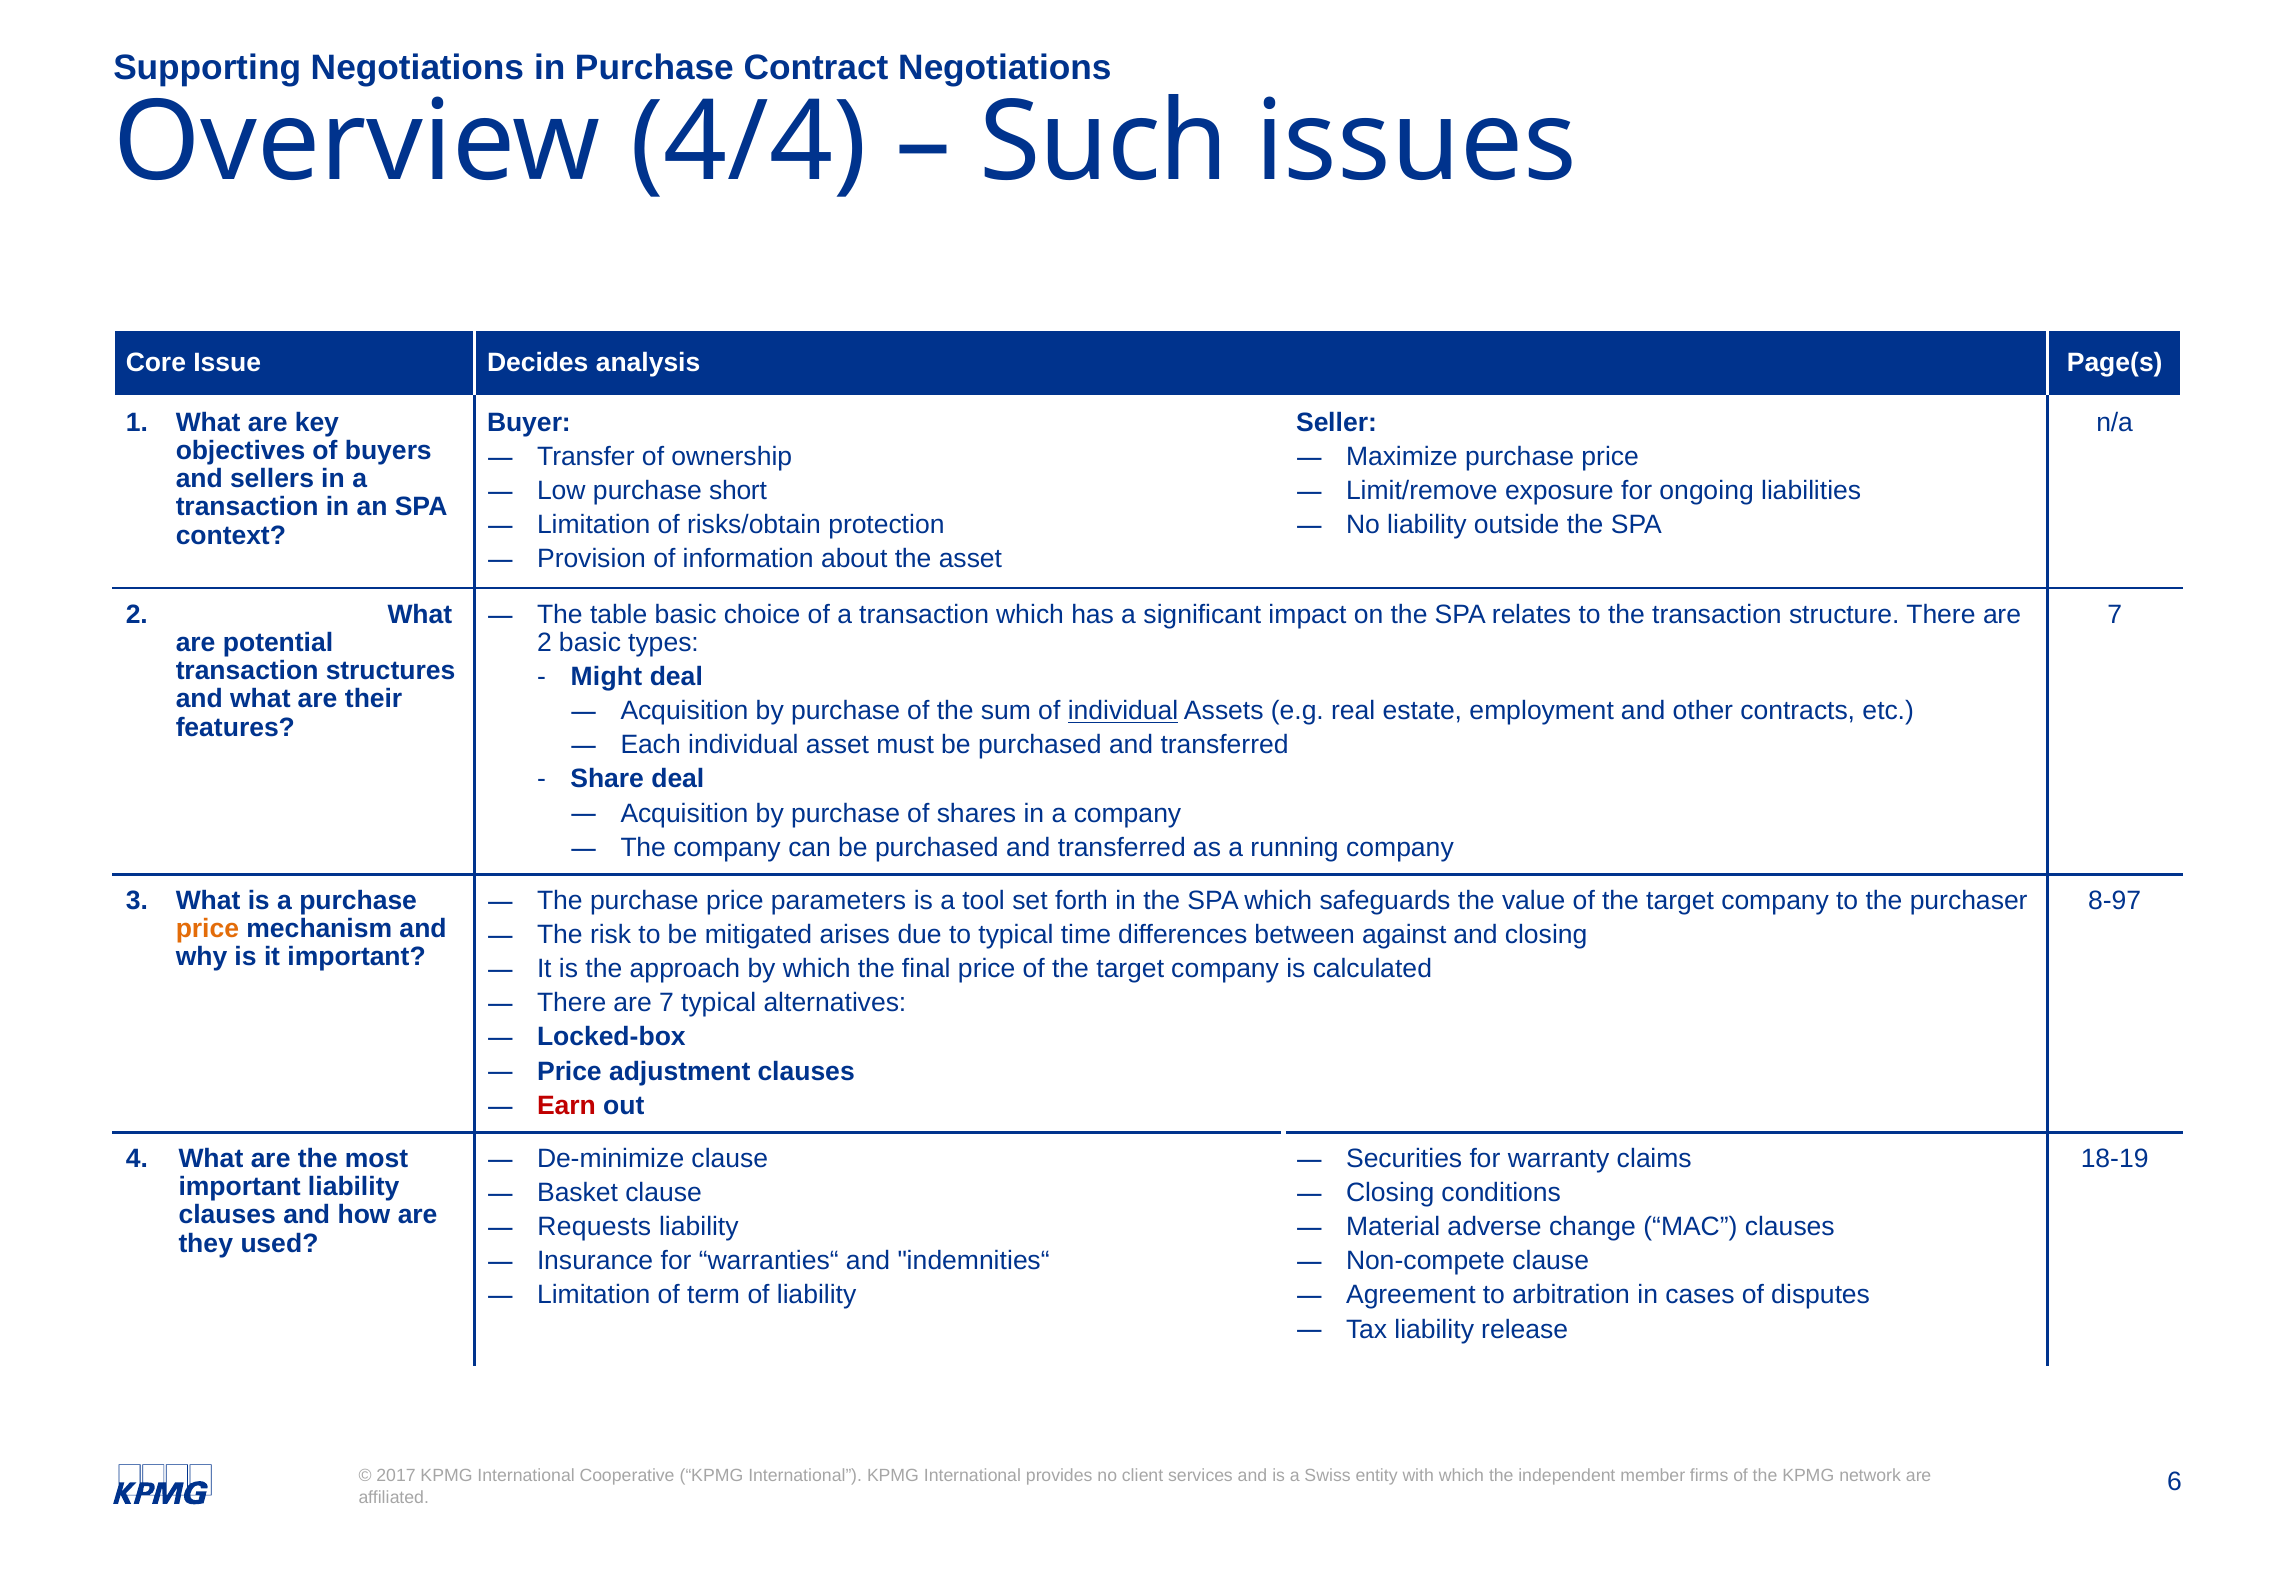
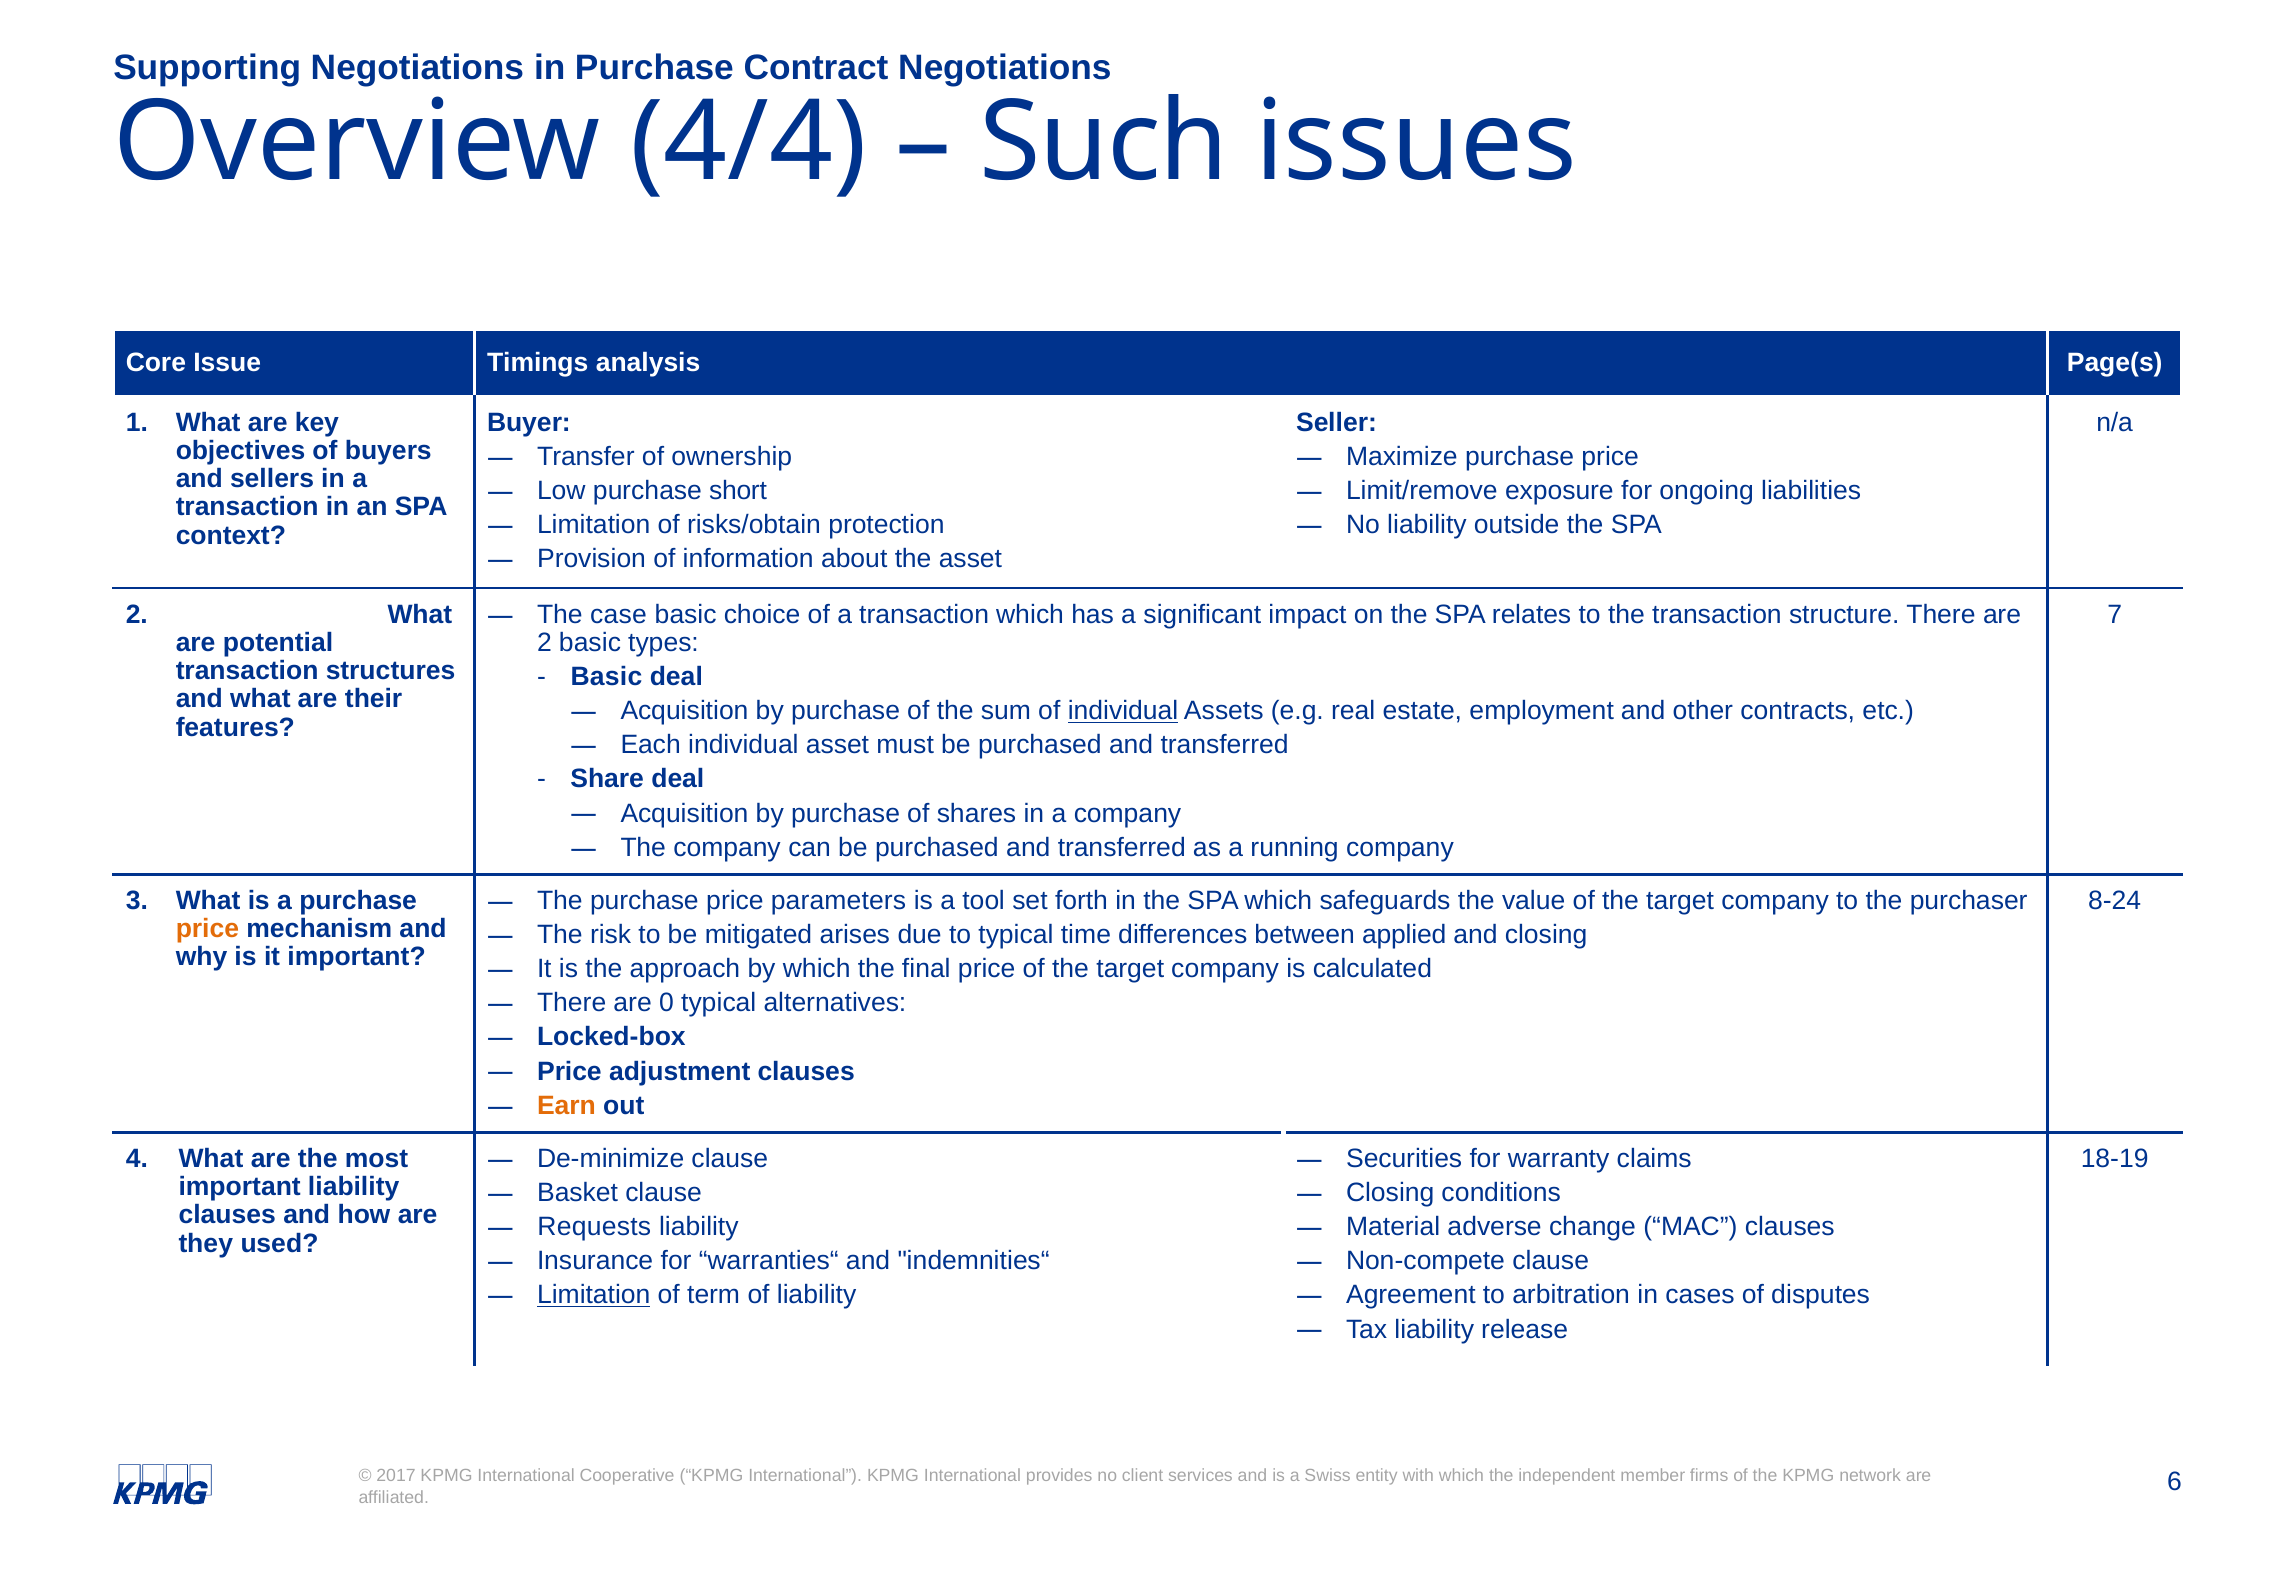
Decides: Decides -> Timings (538, 363)
table: table -> case (619, 614)
Might: Might -> Basic (606, 677)
8-97: 8-97 -> 8-24 (2115, 901)
against: against -> applied (1404, 935)
are 7: 7 -> 0 (666, 1003)
Earn colour: red -> orange (566, 1105)
Limitation underline: none -> present (594, 1295)
